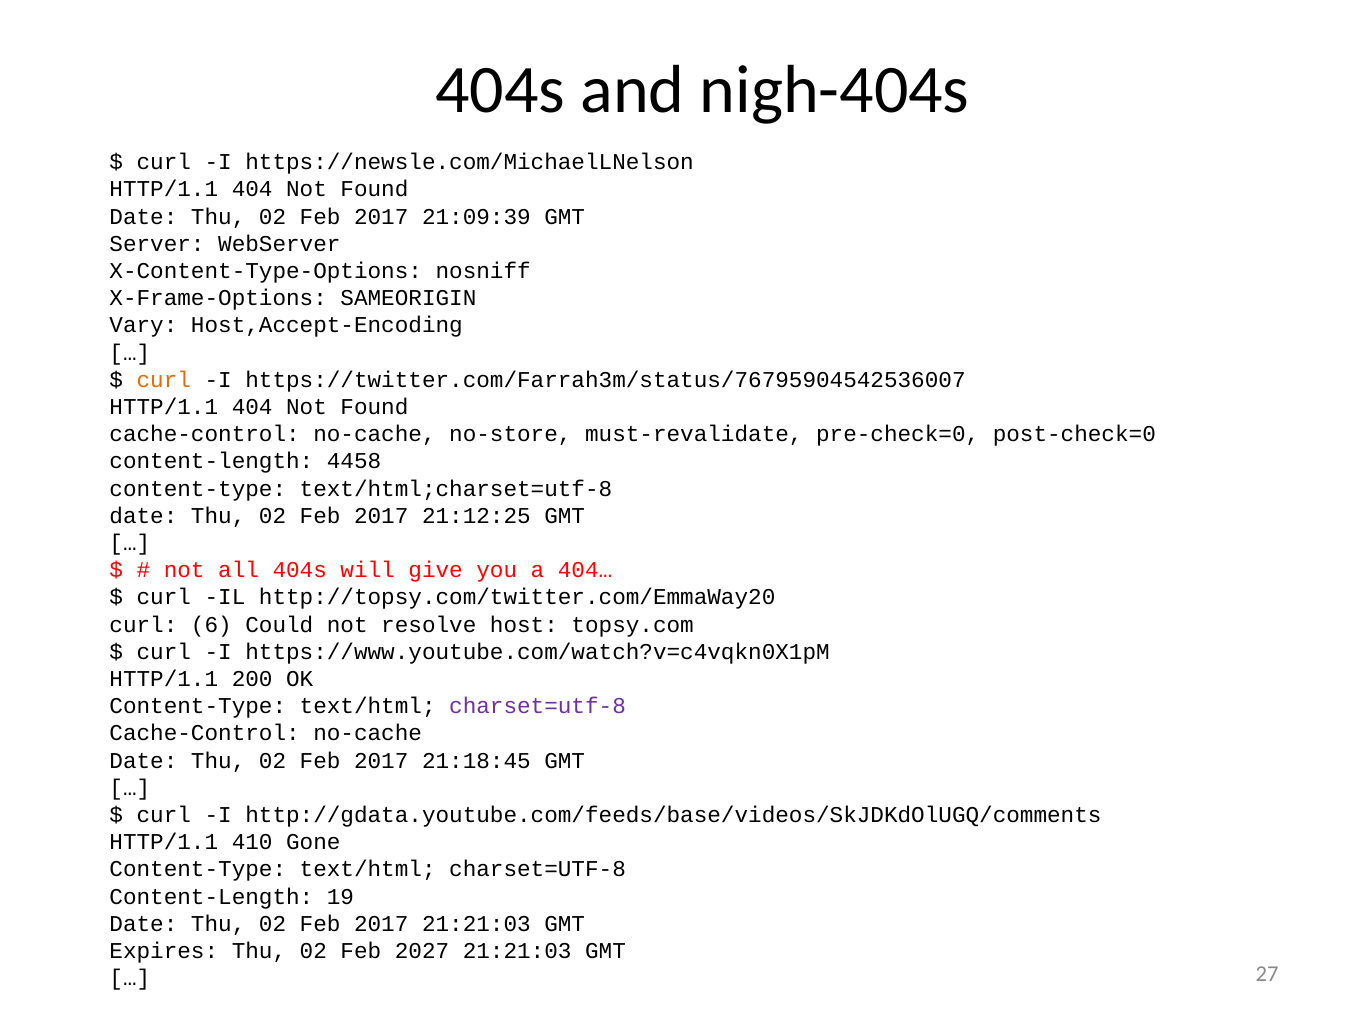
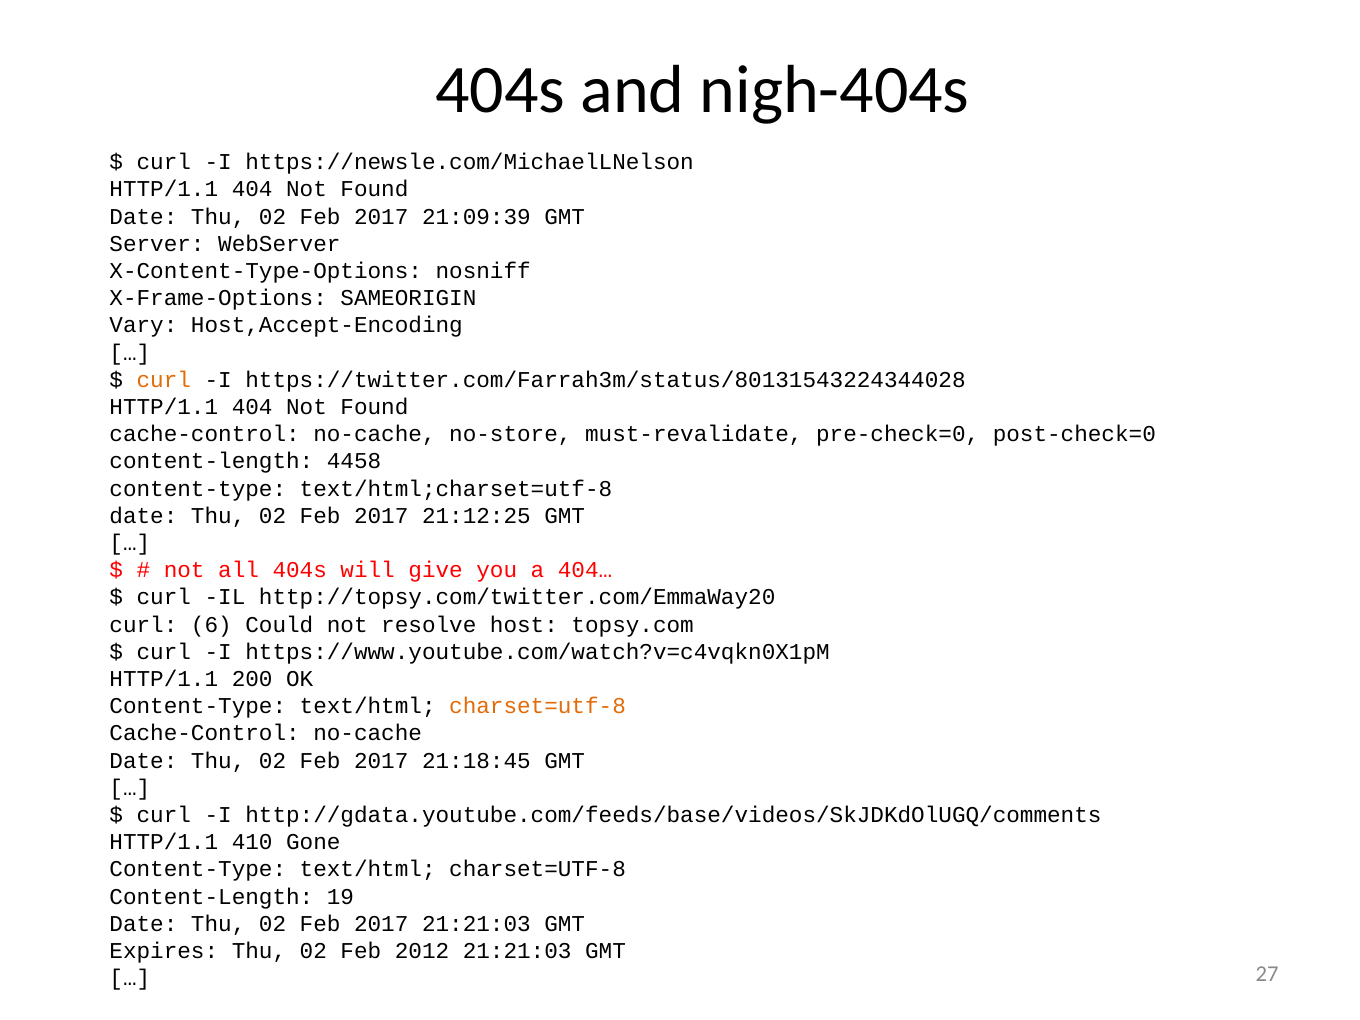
https://twitter.com/Farrah3m/status/76795904542536007: https://twitter.com/Farrah3m/status/76795904542536007 -> https://twitter.com/Farrah3m/status/80131543224344028 (605, 380)
charset=utf-8 colour: purple -> orange (538, 706)
2027: 2027 -> 2012 (422, 951)
